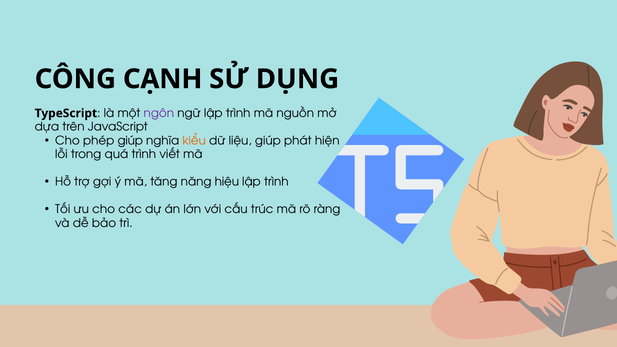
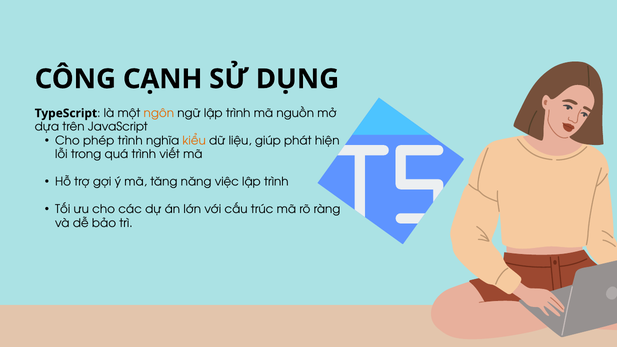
ngôn colour: purple -> orange (159, 113)
phép giúp: giúp -> trình (130, 141)
hiệu: hiệu -> việc (227, 182)
